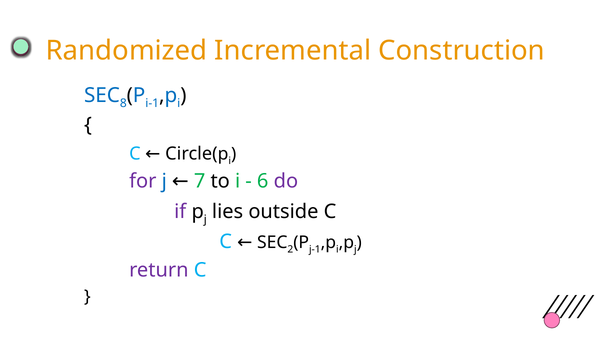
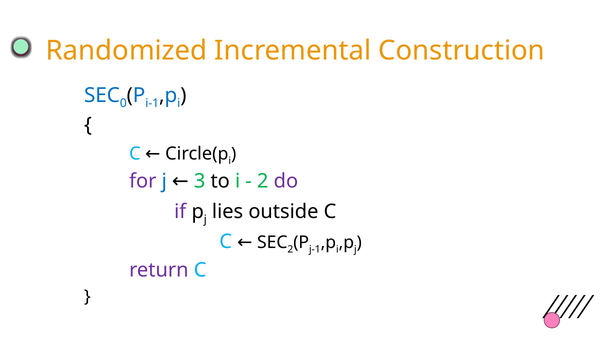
8: 8 -> 0 (123, 104)
7: 7 -> 3 (200, 181)
6: 6 -> 2 (263, 181)
